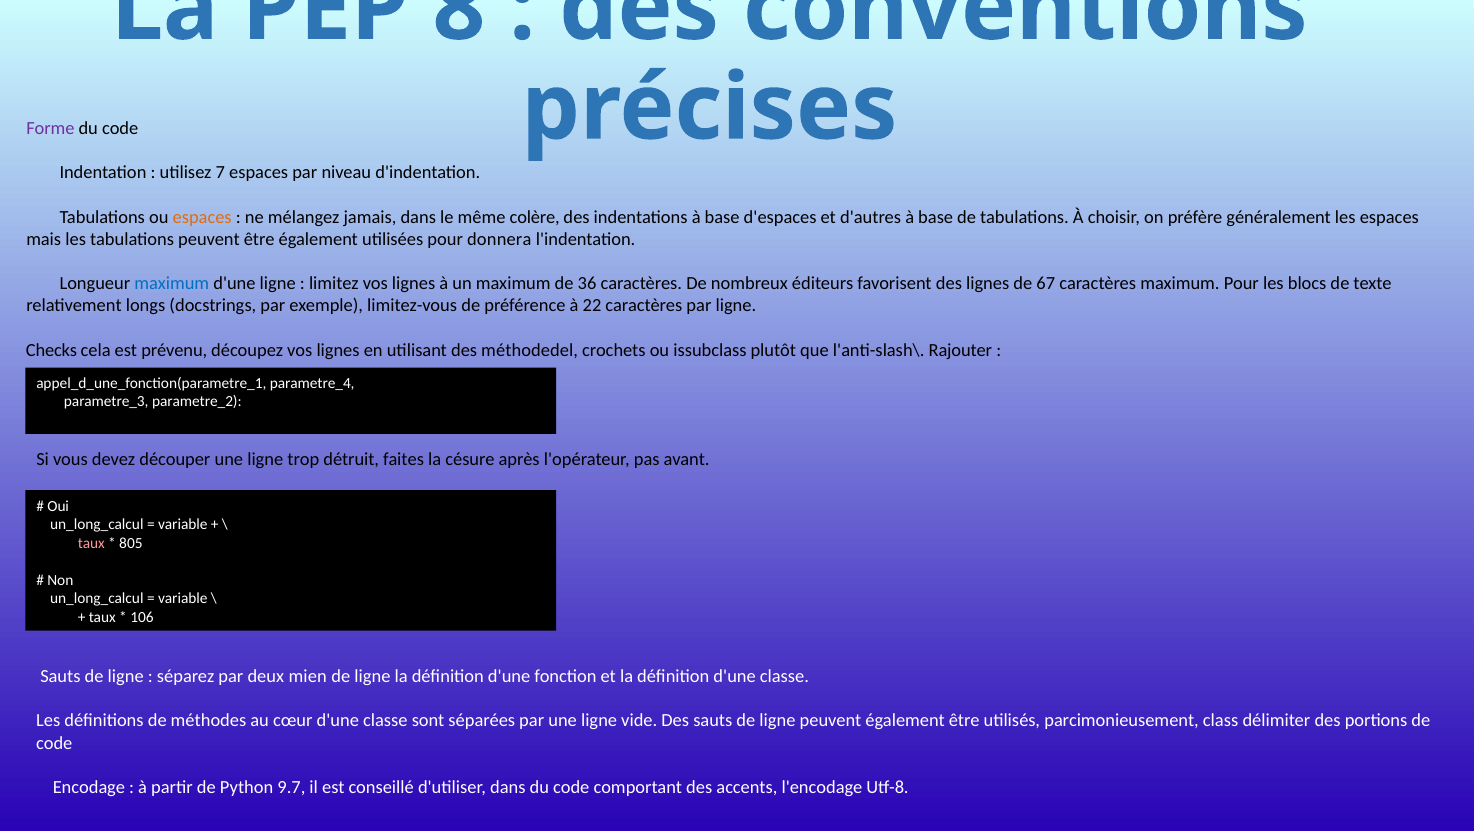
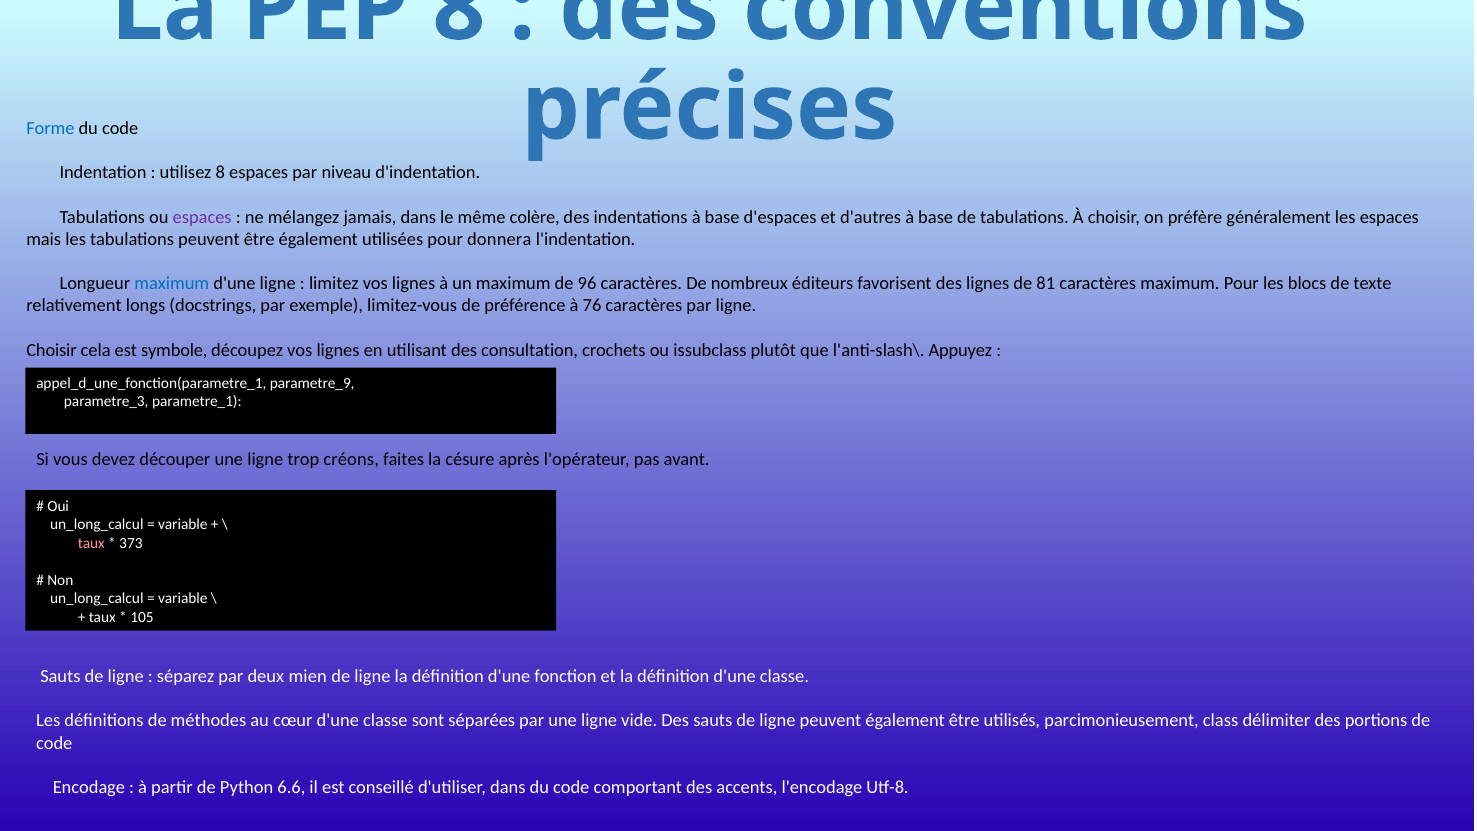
Forme colour: purple -> blue (50, 128)
utilisez 7: 7 -> 8 (220, 173)
espaces colour: orange -> purple (202, 217)
36: 36 -> 96 (587, 283)
67: 67 -> 81 (1046, 283)
22: 22 -> 76 (592, 306)
Checks: Checks -> Choisir (51, 350)
prévenu: prévenu -> symbole (174, 350)
méthodedel: méthodedel -> consultation (530, 350)
Rajouter: Rajouter -> Appuyez (960, 350)
parametre_4: parametre_4 -> parametre_9 (312, 383)
parametre_2: parametre_2 -> parametre_1 (197, 402)
détruit: détruit -> créons (351, 459)
805: 805 -> 373 (131, 543)
106: 106 -> 105 (142, 617)
9.7: 9.7 -> 6.6 (291, 787)
